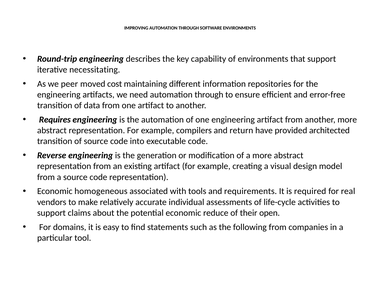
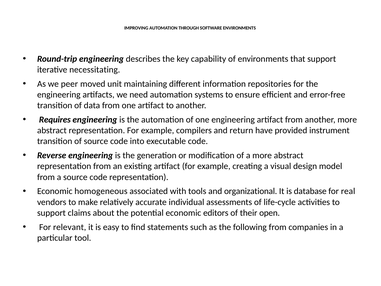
cost: cost -> unit (115, 84)
need automation through: through -> systems (209, 95)
architected: architected -> instrument (329, 130)
requirements: requirements -> organizational (251, 191)
required: required -> database (310, 191)
reduce: reduce -> editors (216, 213)
domains: domains -> relevant (70, 227)
